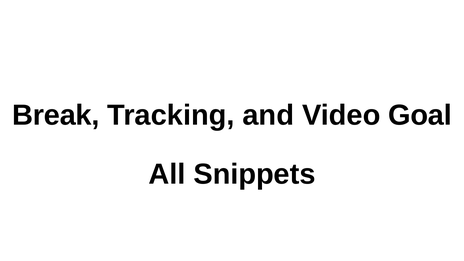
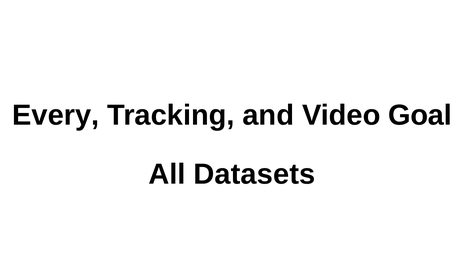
Break: Break -> Every (56, 115)
Snippets: Snippets -> Datasets (254, 174)
